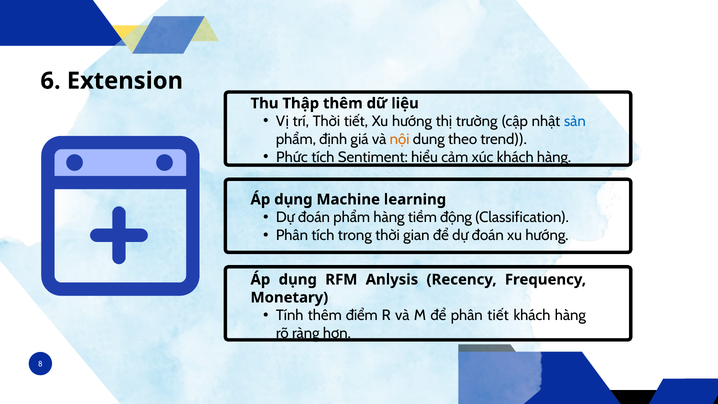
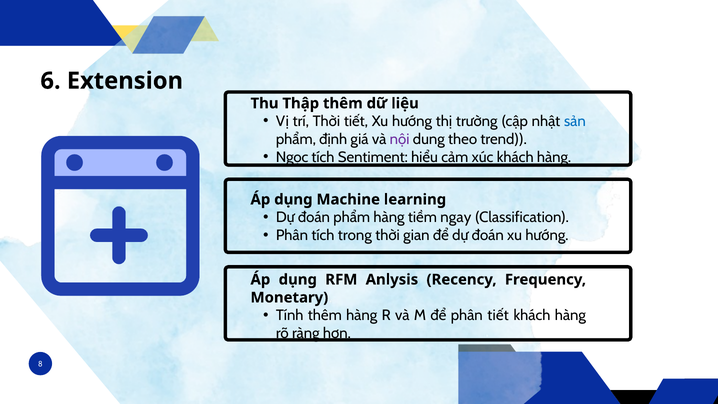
nội colour: orange -> purple (400, 139)
Phức: Phức -> Ngọc (292, 157)
động: động -> ngay (456, 217)
thêm điểm: điểm -> hàng (362, 315)
